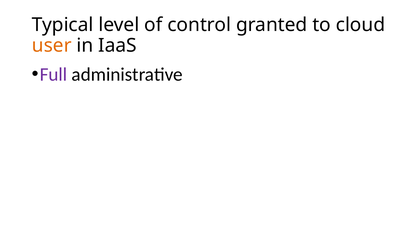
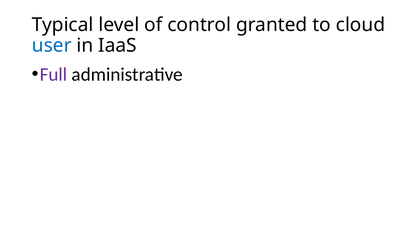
user colour: orange -> blue (52, 45)
